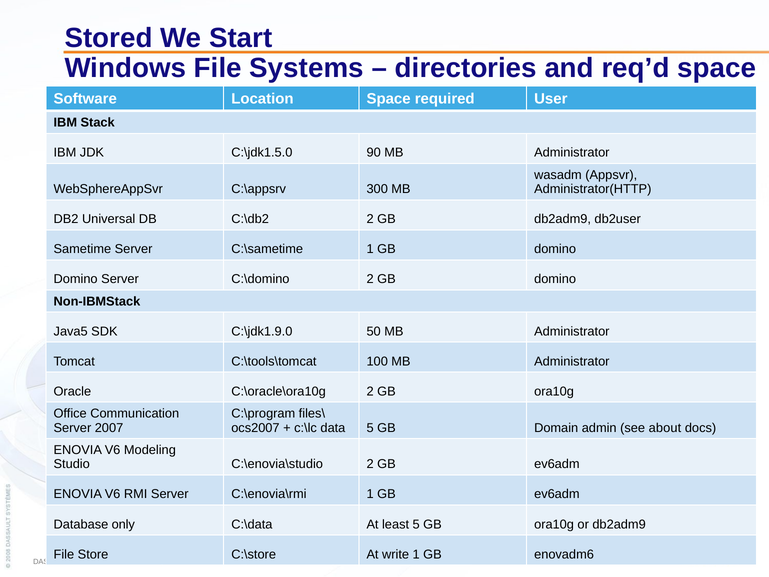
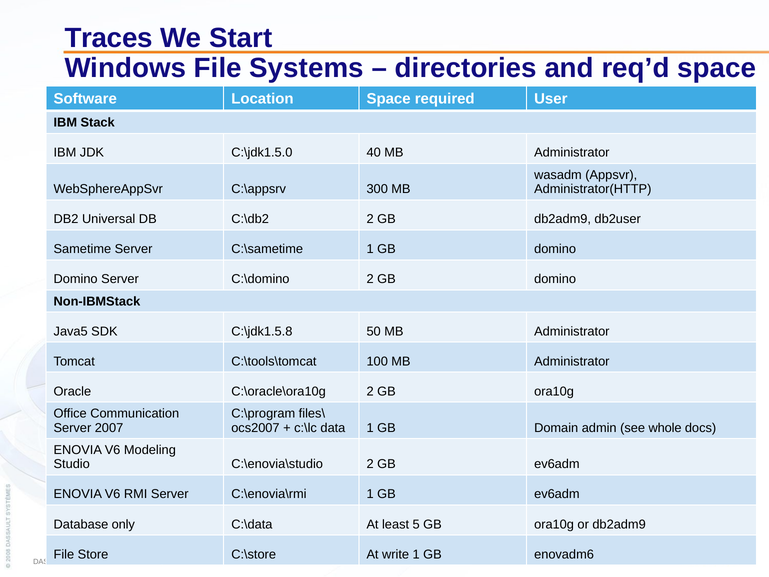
Stored: Stored -> Traces (109, 38)
90: 90 -> 40 (374, 153)
C:\jdk1.9.0: C:\jdk1.9.0 -> C:\jdk1.5.8 (262, 331)
data 5: 5 -> 1 (370, 428)
about: about -> whole (665, 428)
